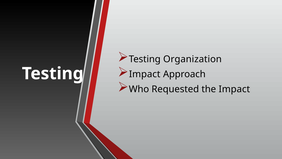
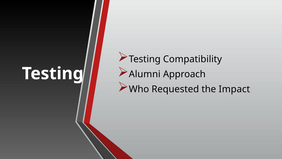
Organization: Organization -> Compatibility (192, 59)
Impact: Impact -> Alumni (145, 74)
